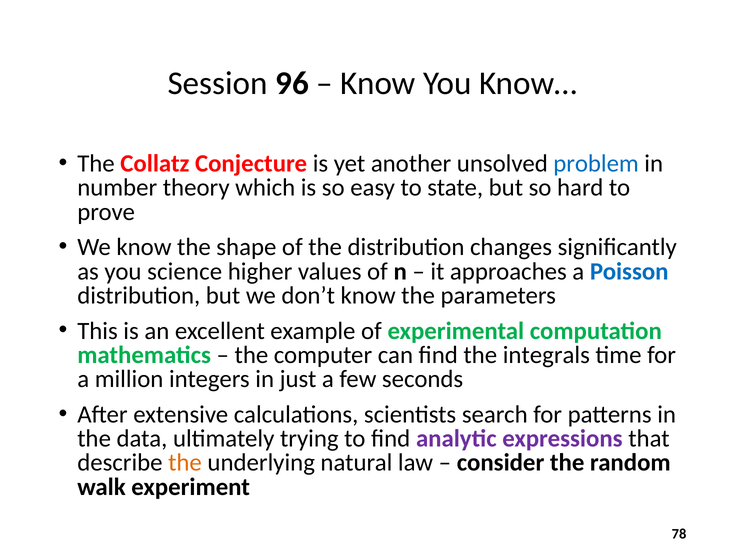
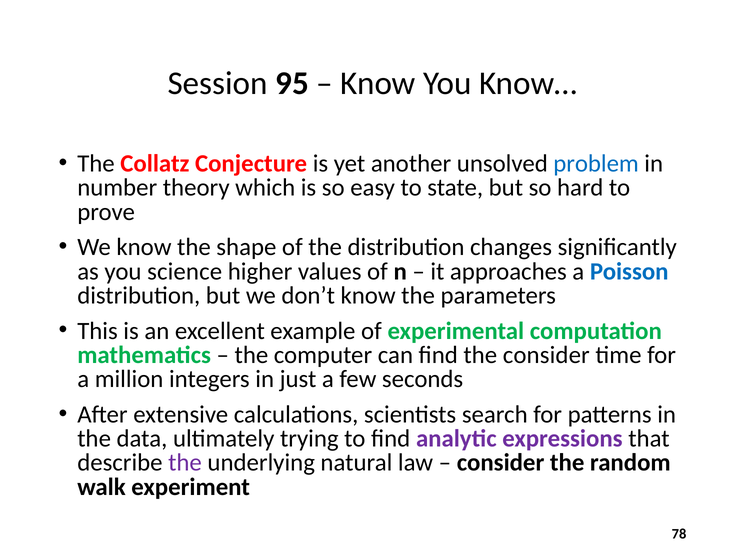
96: 96 -> 95 (292, 84)
the integrals: integrals -> consider (546, 355)
the colour: orange -> purple (185, 463)
